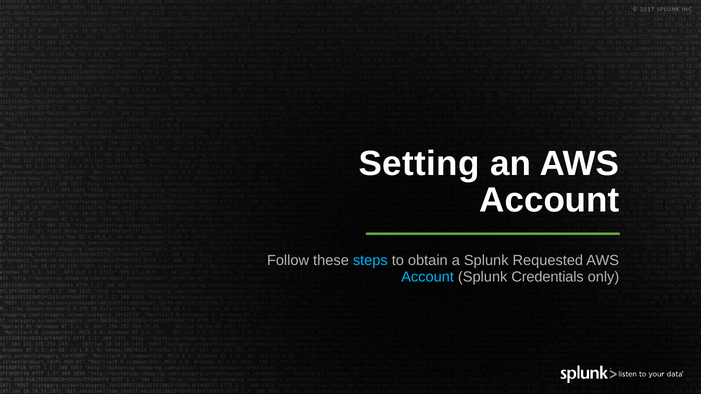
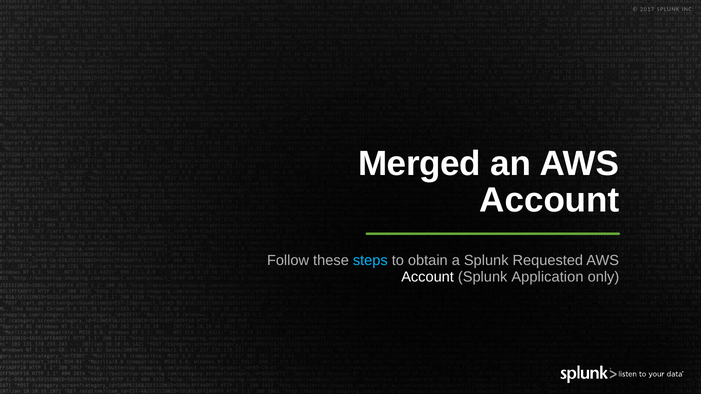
Setting: Setting -> Merged (419, 164)
Account colour: light blue -> white (428, 277)
Credentials: Credentials -> Application (547, 277)
